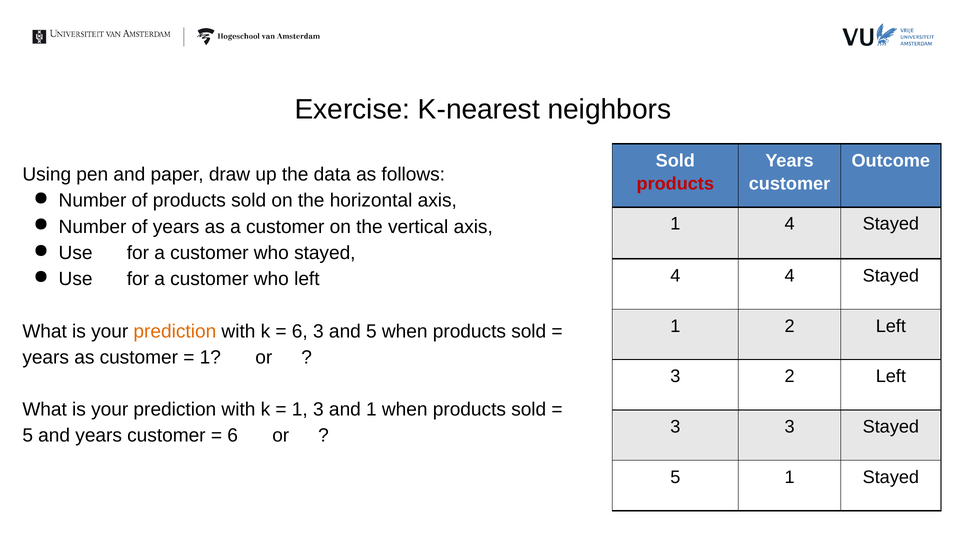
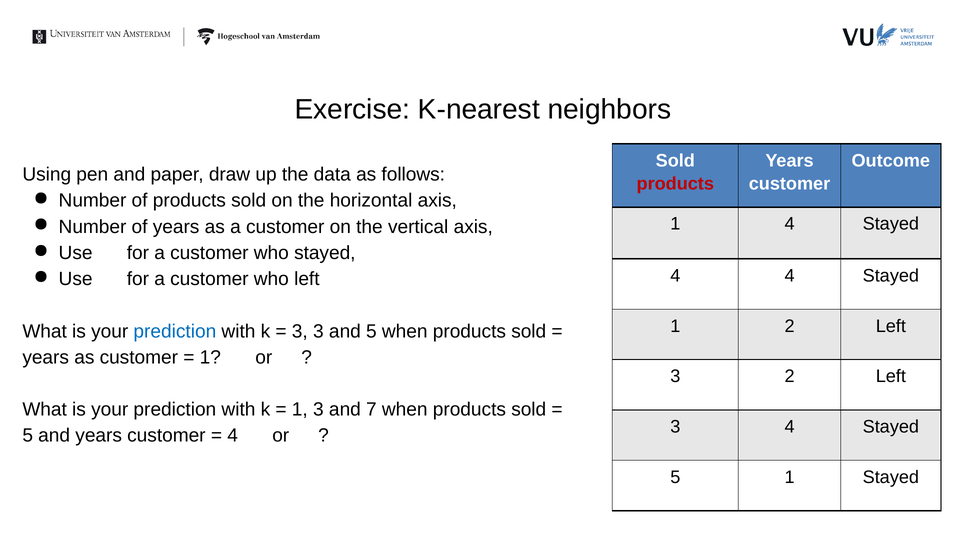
prediction colour: orange -> blue (175, 331)
6: 6 -> 3 (300, 331)
and 1: 1 -> 7 (371, 410)
3 3: 3 -> 4 (790, 427)
6: 6 -> 4 (233, 436)
